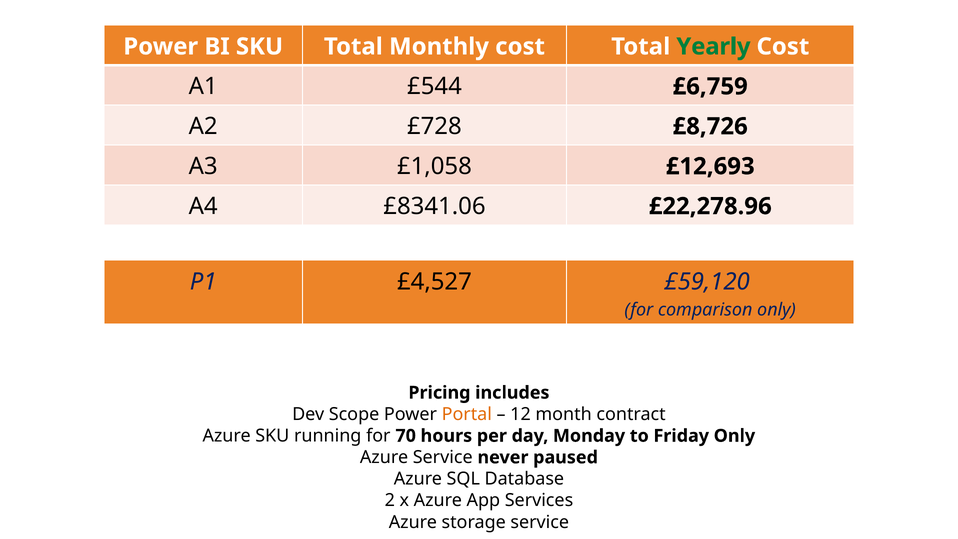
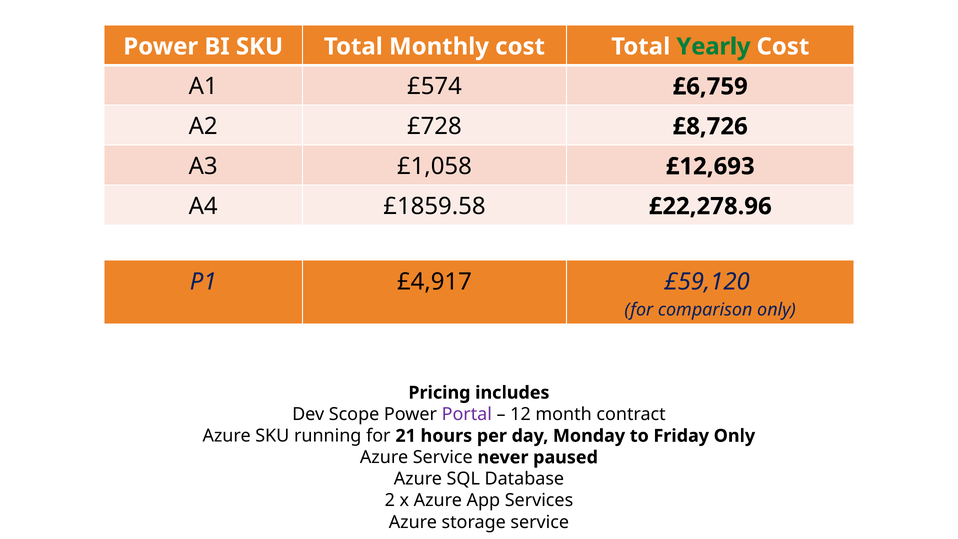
£544: £544 -> £574 (434, 86)
£8341.06: £8341.06 -> £1859.58 (434, 206)
£4,527: £4,527 -> £4,917 (434, 282)
Portal colour: orange -> purple (467, 414)
70: 70 -> 21 (406, 436)
